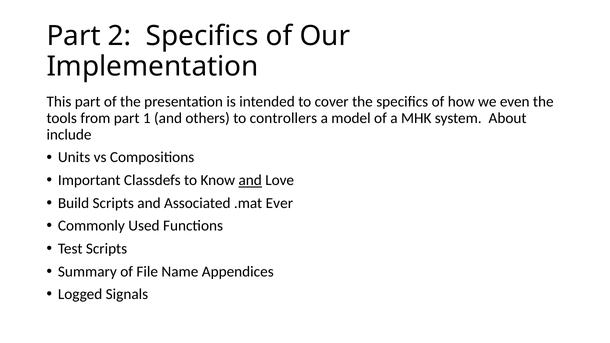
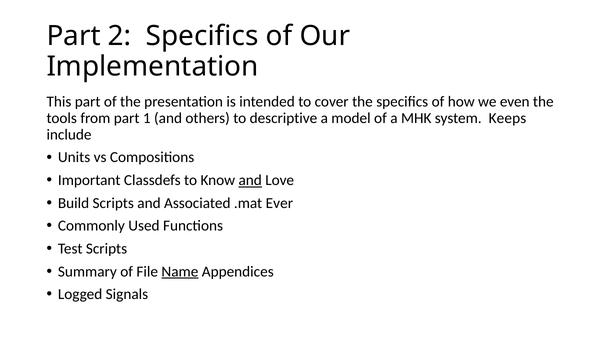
controllers: controllers -> descriptive (283, 118)
About: About -> Keeps (508, 118)
Name underline: none -> present (180, 272)
